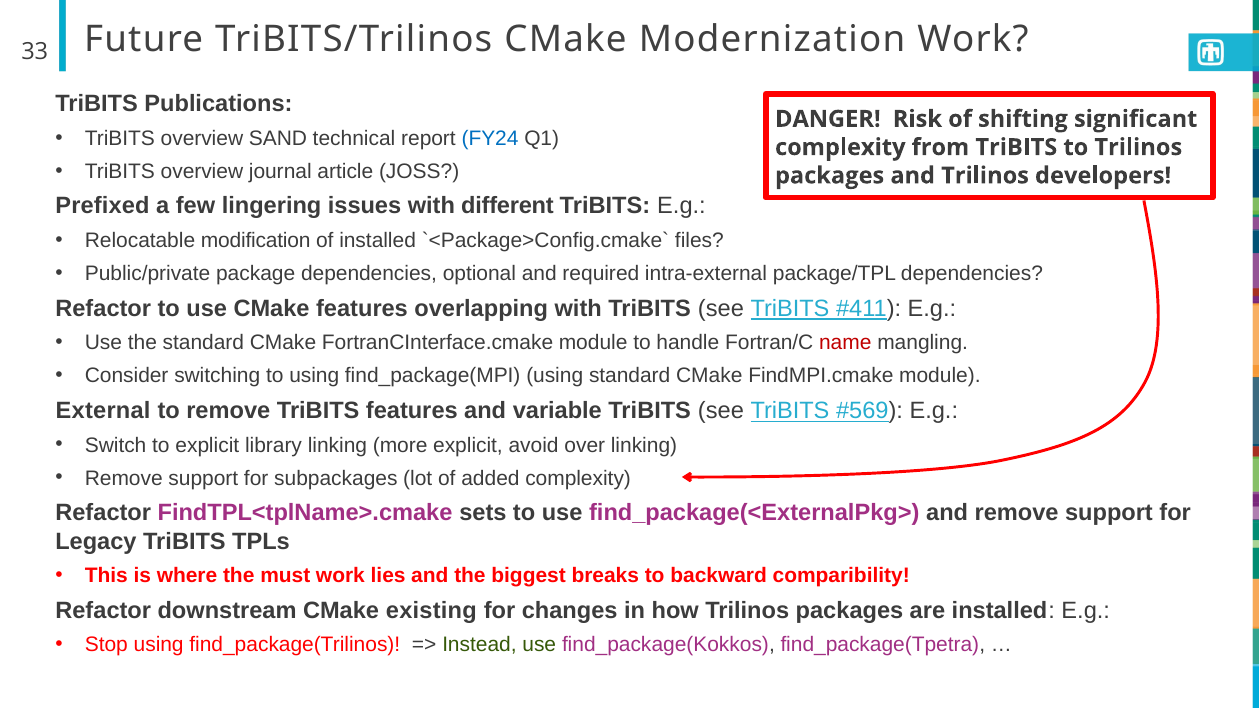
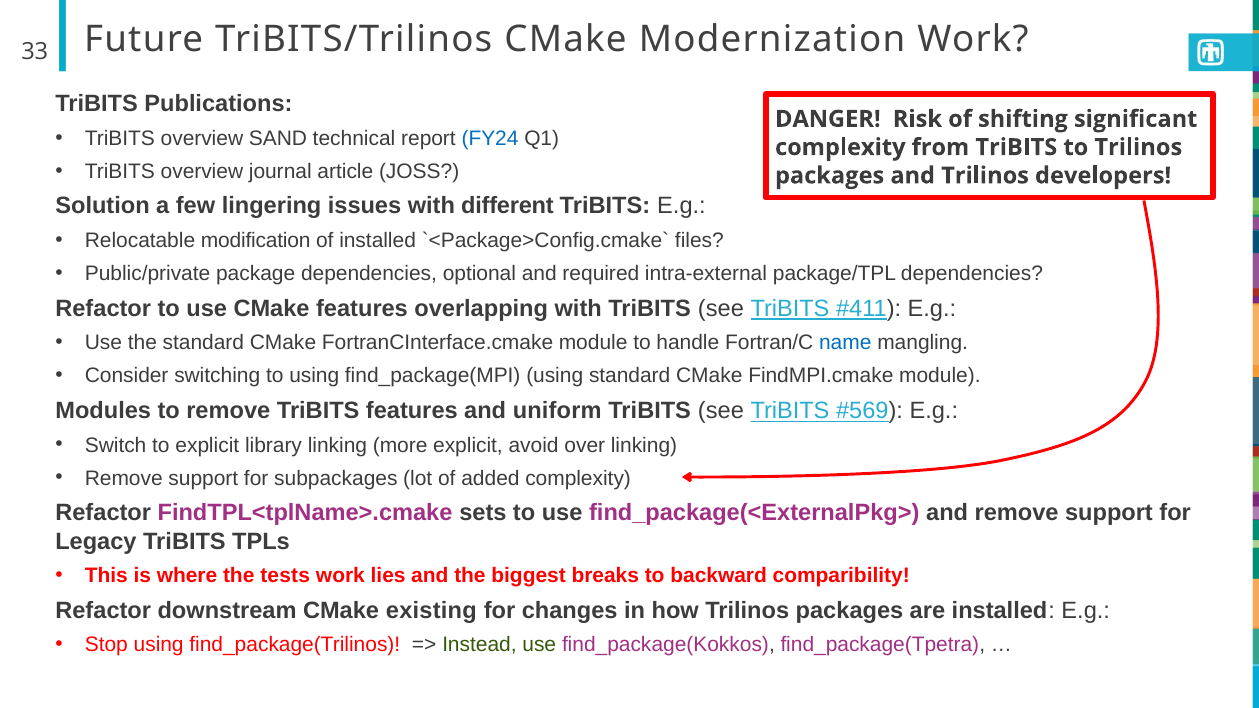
Prefixed: Prefixed -> Solution (103, 206)
name colour: red -> blue (845, 343)
External: External -> Modules (103, 411)
variable: variable -> uniform (557, 411)
must: must -> tests (285, 576)
